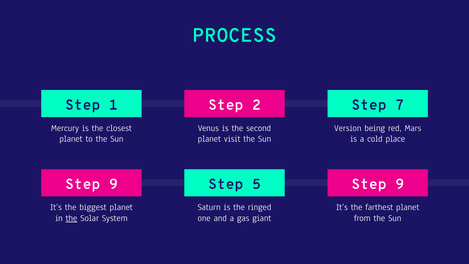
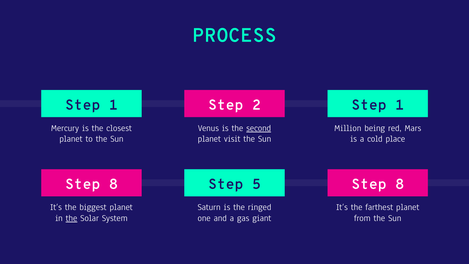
7: 7 -> 1 (400, 105)
second underline: none -> present (259, 128)
Version: Version -> Million (348, 128)
9: 9 -> 8 (113, 184)
9: 9 -> 8 (400, 184)
